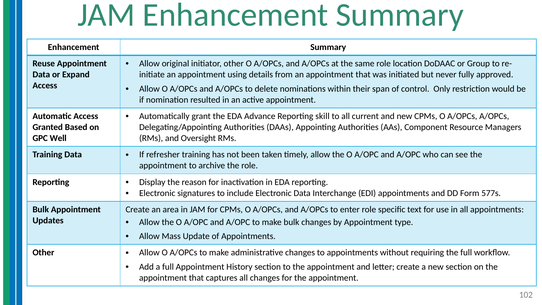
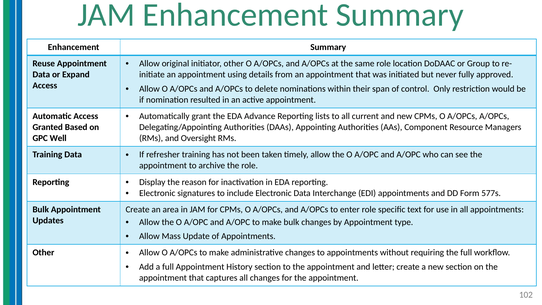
skill: skill -> lists (323, 116)
